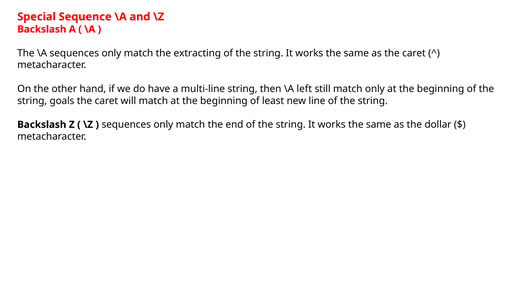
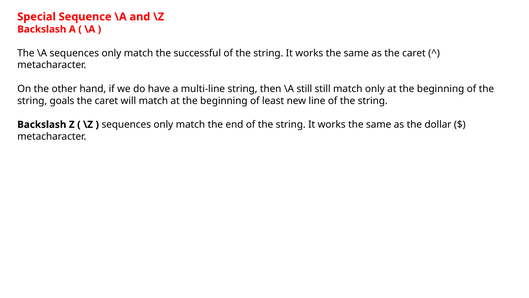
extracting: extracting -> successful (197, 53)
\A left: left -> still (304, 89)
